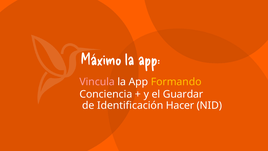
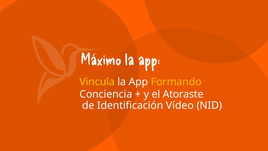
Vincula colour: pink -> yellow (97, 82)
Guardar: Guardar -> Atoraste (183, 94)
Hacer: Hacer -> Vídeo (180, 105)
